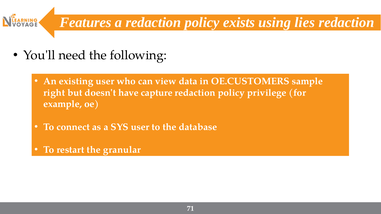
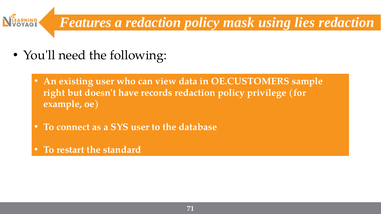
exists: exists -> mask (239, 22)
capture: capture -> records (157, 93)
granular: granular -> standard (122, 150)
